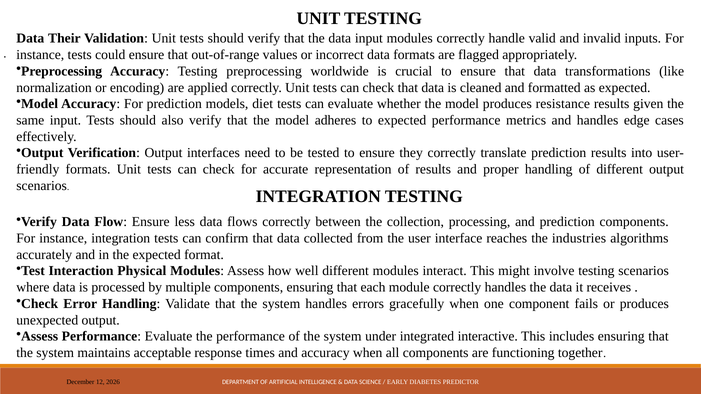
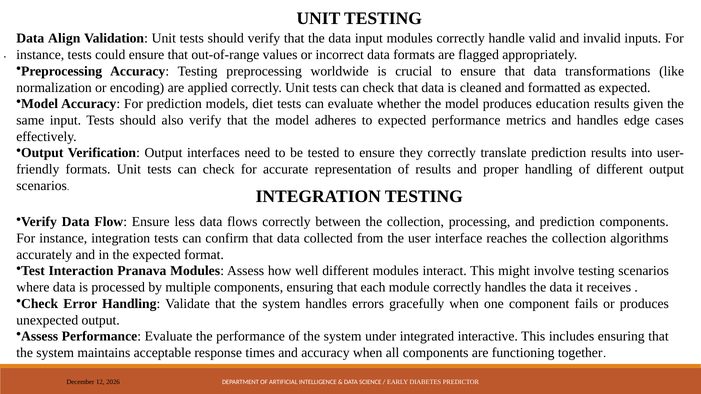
Their: Their -> Align (64, 38)
resistance: resistance -> education (563, 104)
reaches the industries: industries -> collection (579, 238)
Physical: Physical -> Pranava (142, 271)
